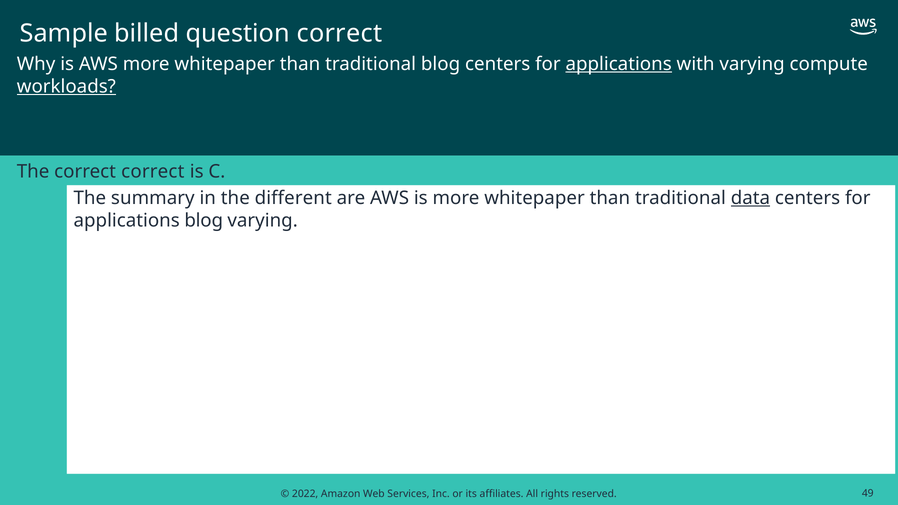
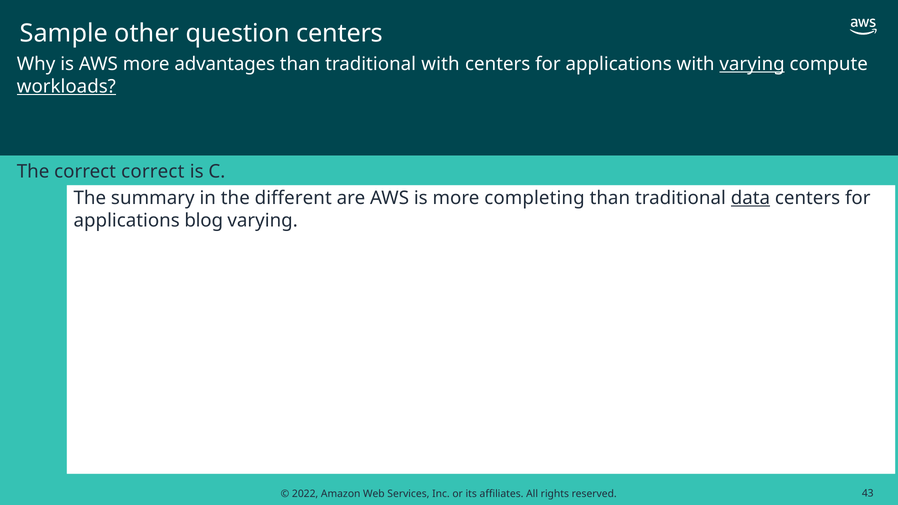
billed: billed -> other (147, 34)
question correct: correct -> centers (340, 34)
AWS more whitepaper: whitepaper -> advantages (225, 64)
traditional blog: blog -> with (440, 64)
applications underline: present -> none (619, 64)
varying underline: none -> present (752, 64)
is more whitepaper: whitepaper -> completing (534, 198)
49: 49 -> 43 (868, 493)
